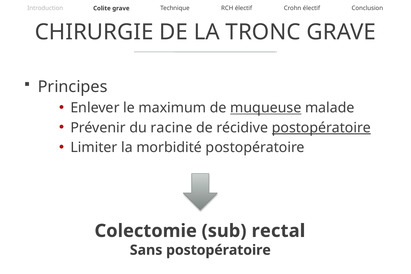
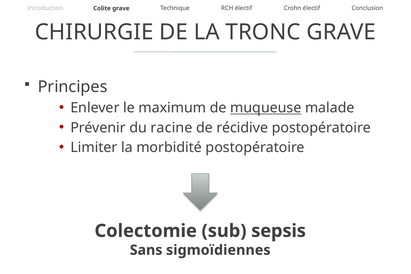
postopératoire underline: present -> none (321, 128)
rectal: rectal -> sepsis (279, 231)
Sans postopératoire: postopératoire -> sigmoïdiennes (218, 250)
